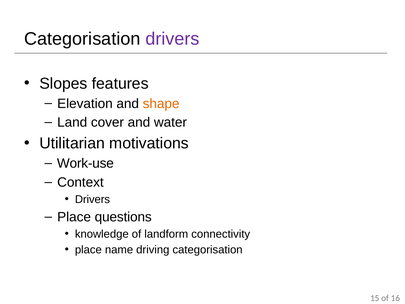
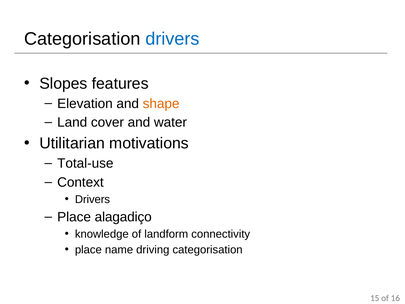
drivers colour: purple -> blue (172, 39)
Work-use: Work-use -> Total-use (85, 163)
questions: questions -> alagadiço (123, 217)
